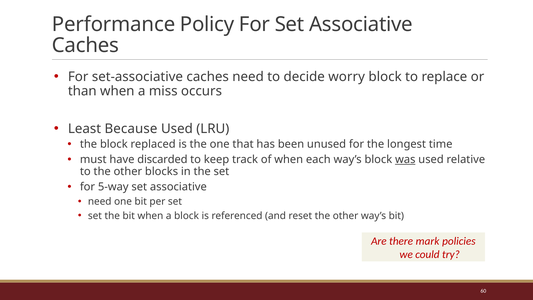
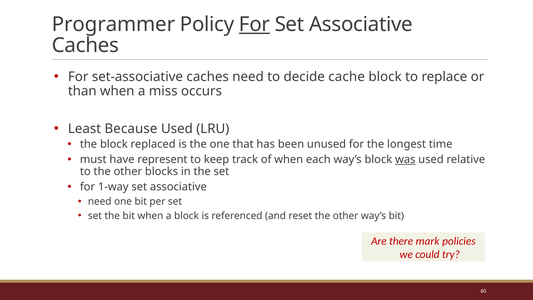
Performance: Performance -> Programmer (114, 24)
For underline: none -> present (255, 24)
worry: worry -> cache (347, 77)
discarded: discarded -> represent (162, 159)
5-way: 5-way -> 1-way (113, 187)
